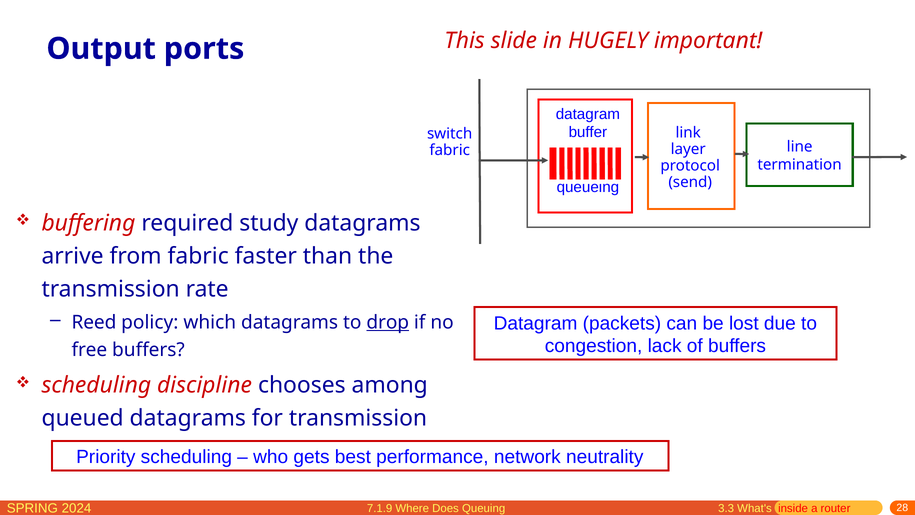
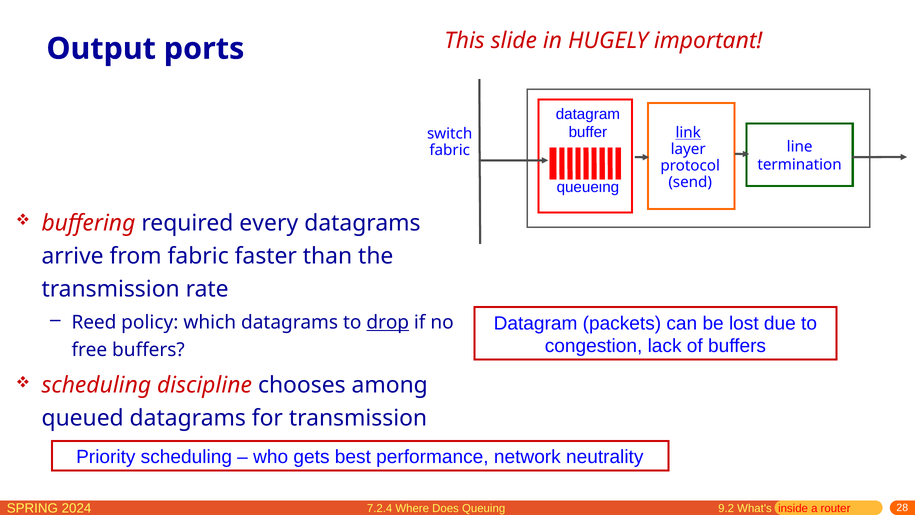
link underline: none -> present (688, 133)
study: study -> every (269, 223)
7.1.9: 7.1.9 -> 7.2.4 (380, 508)
3.3: 3.3 -> 9.2 (726, 508)
